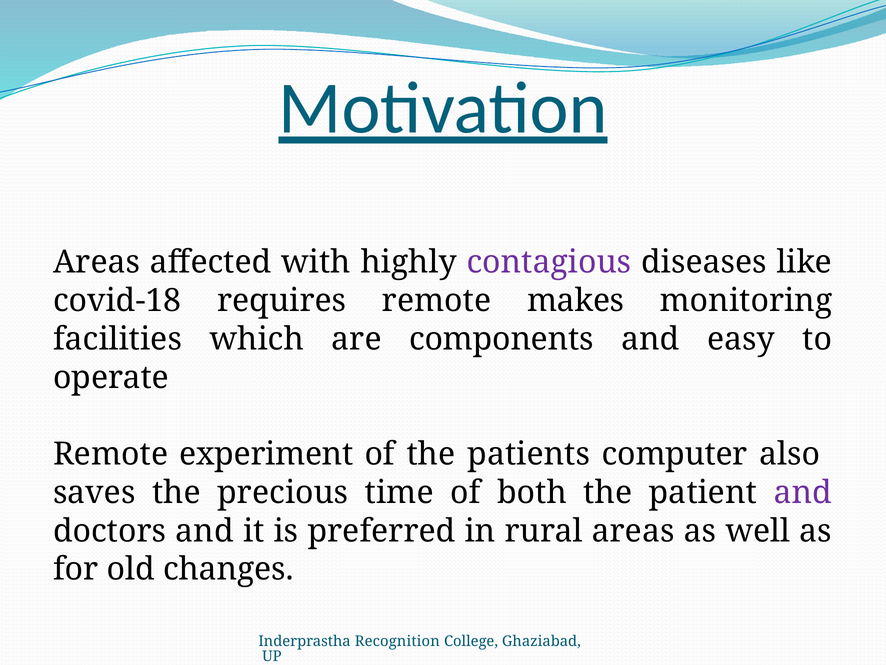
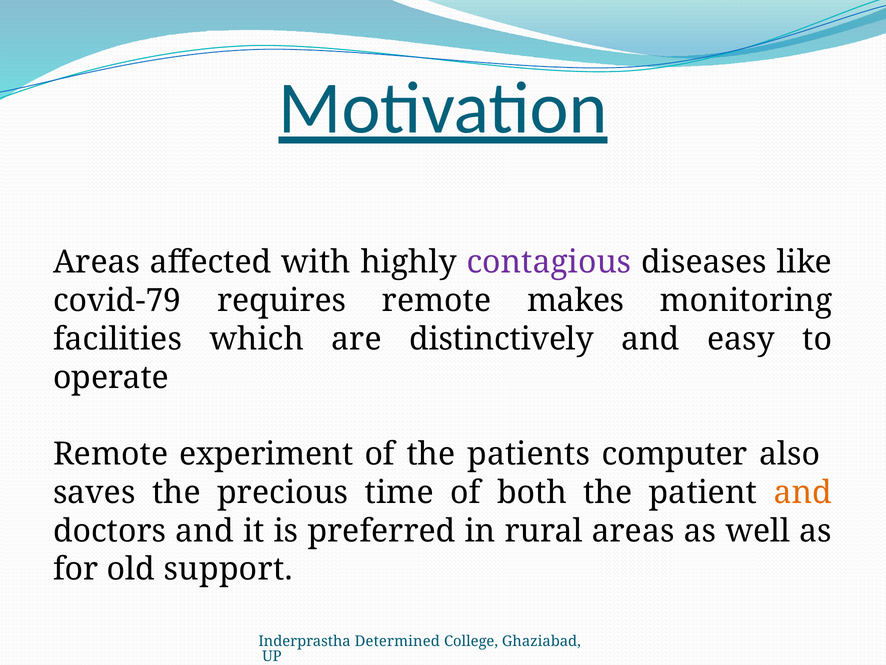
covid-18: covid-18 -> covid-79 (117, 300)
components: components -> distinctively (501, 339)
and colour: purple -> orange (803, 492)
changes: changes -> support (228, 569)
Recognition: Recognition -> Determined (397, 641)
